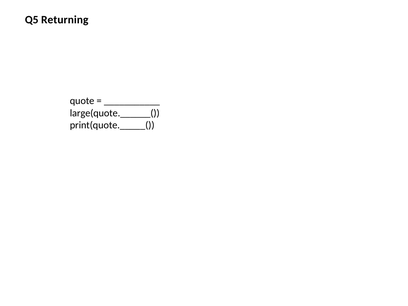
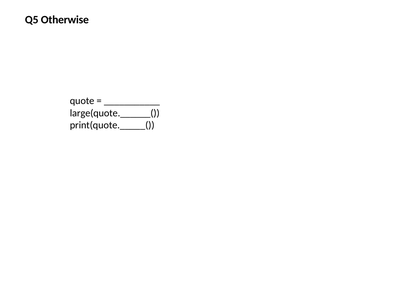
Returning: Returning -> Otherwise (65, 20)
